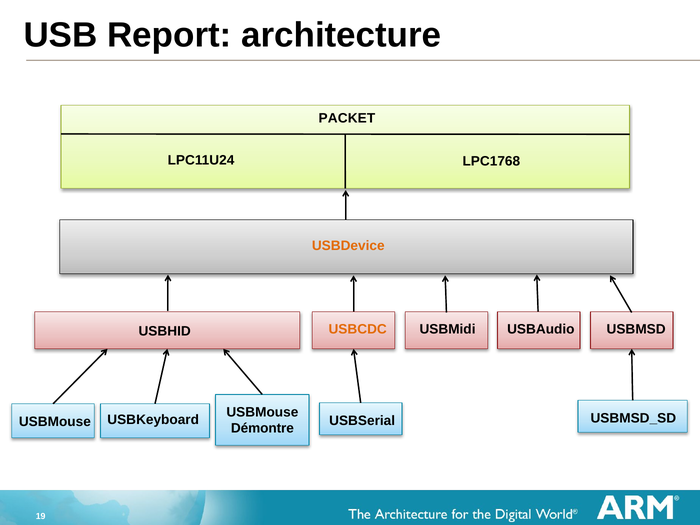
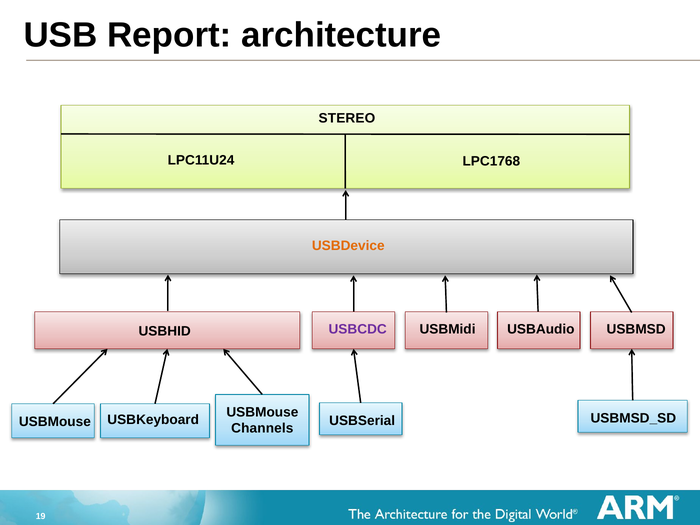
PACKET: PACKET -> STEREO (347, 118)
USBCDC colour: orange -> purple (358, 329)
Démontre: Démontre -> Channels (262, 428)
